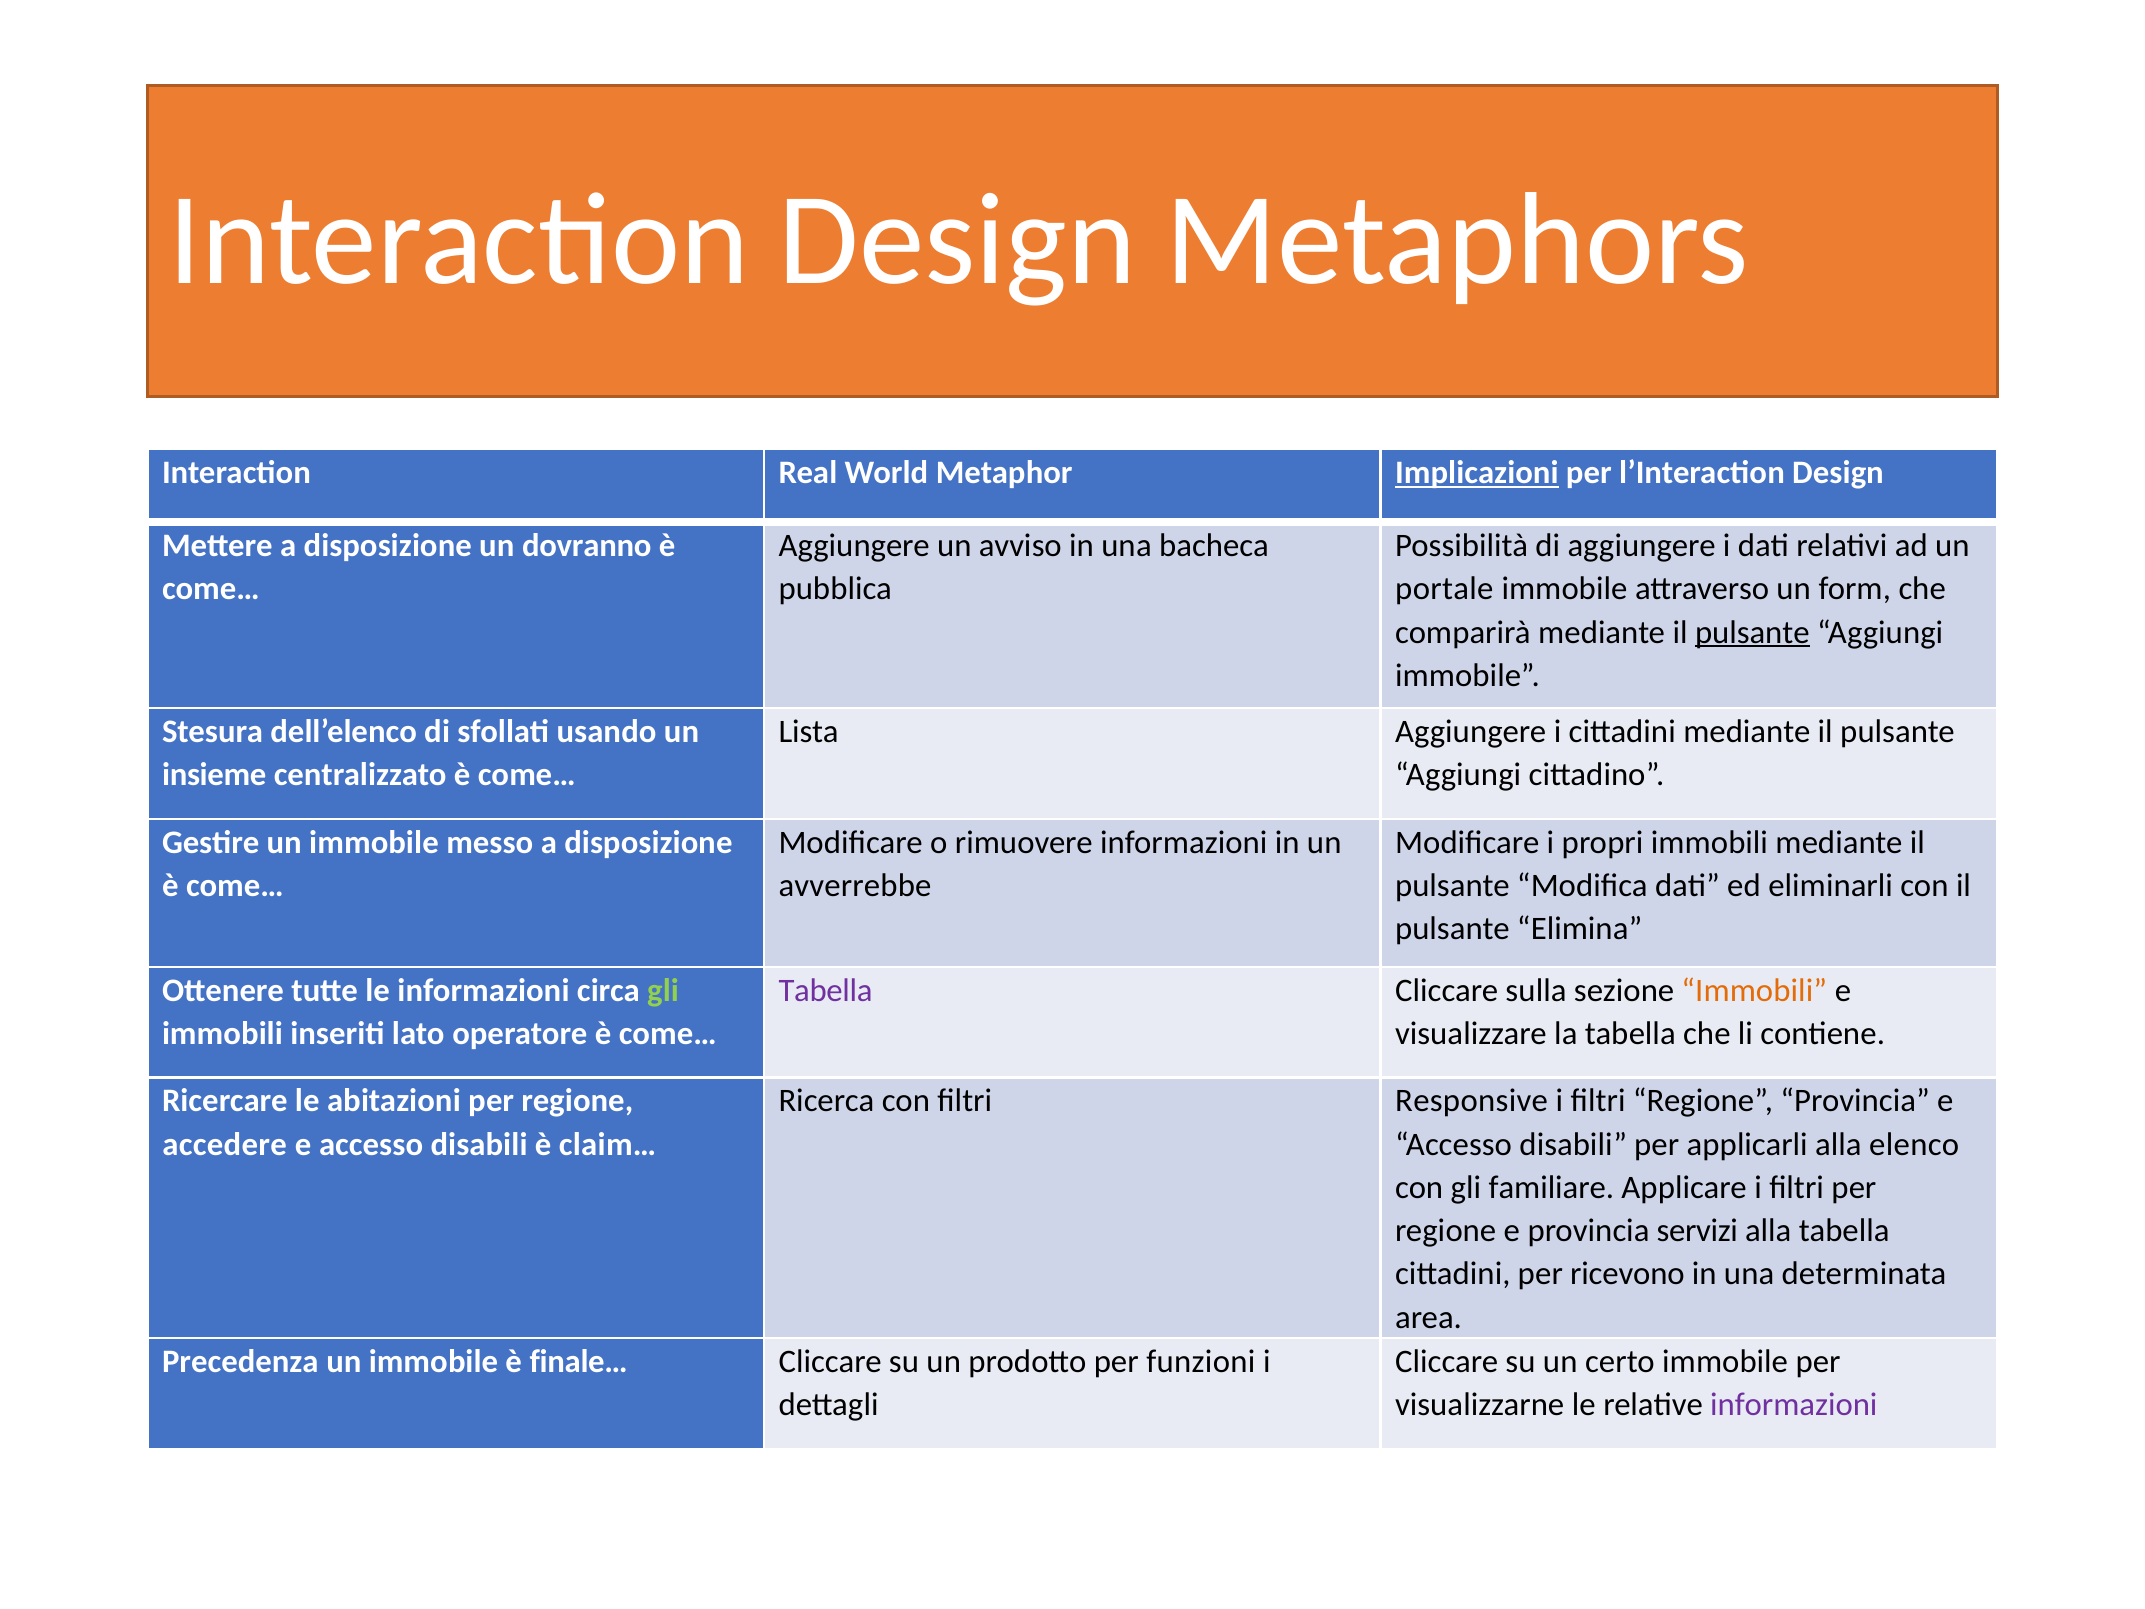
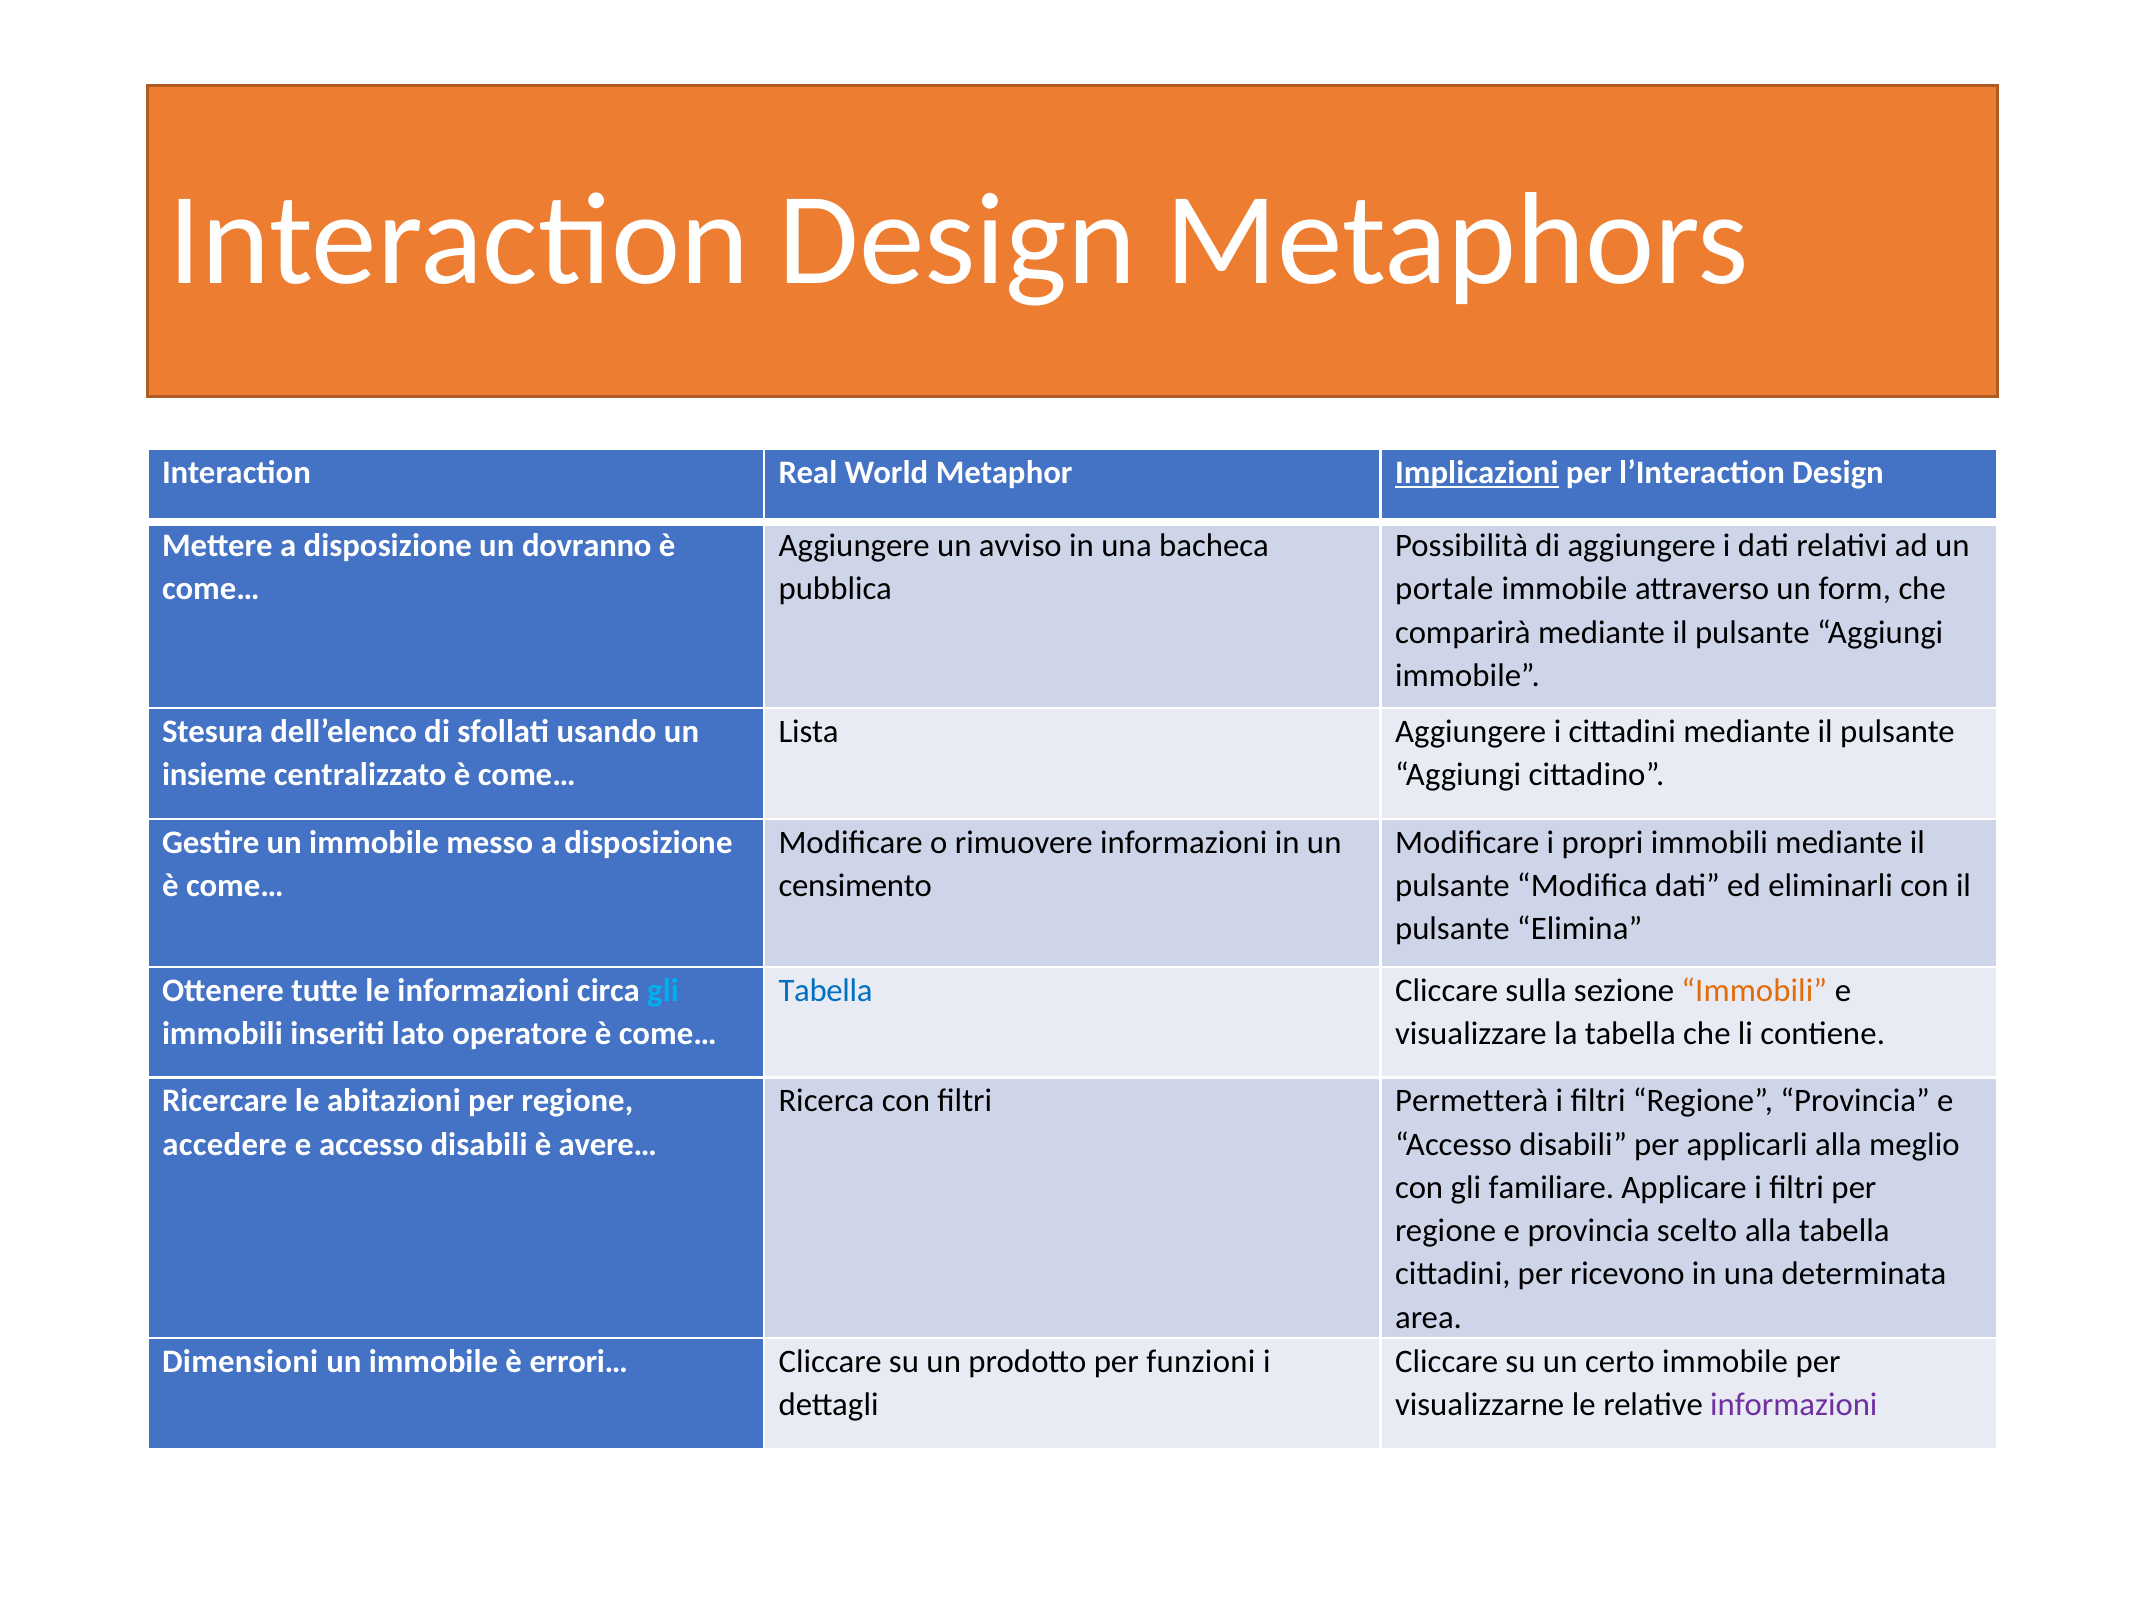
pulsante underline: present -> none (1752, 632)
avverrebbe: avverrebbe -> censimento (855, 885)
gli colour: light green -> light blue (663, 990)
Tabella colour: purple -> blue (826, 990)
Responsive: Responsive -> Permetterà (1472, 1101)
claim…: claim… -> avere… (608, 1144)
elenco: elenco -> meglio (1914, 1144)
servizi: servizi -> scelto (1697, 1231)
Precedenza: Precedenza -> Dimensioni (240, 1361)
finale…: finale… -> errori… (579, 1361)
